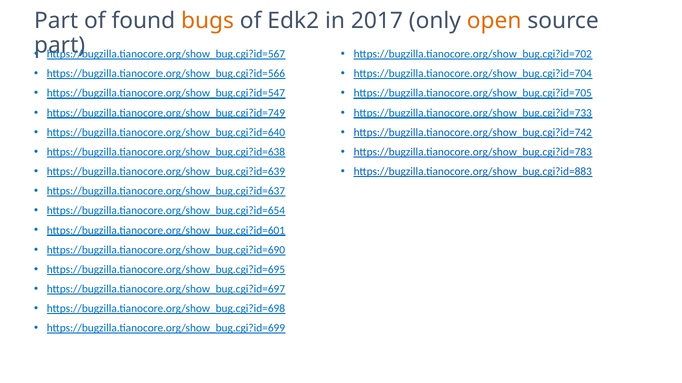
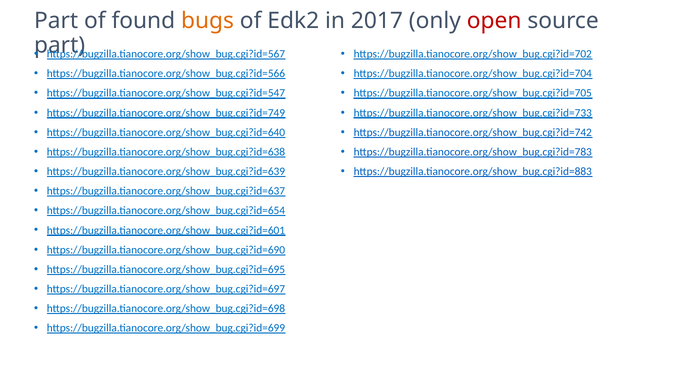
open colour: orange -> red (494, 21)
